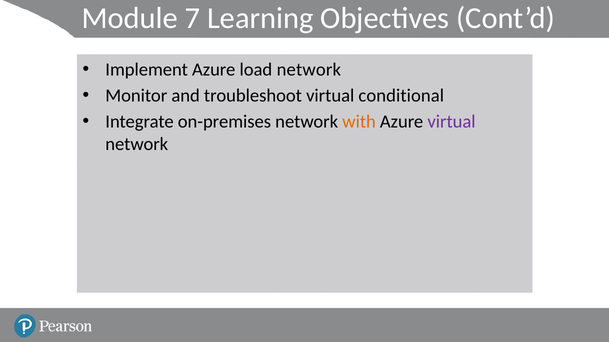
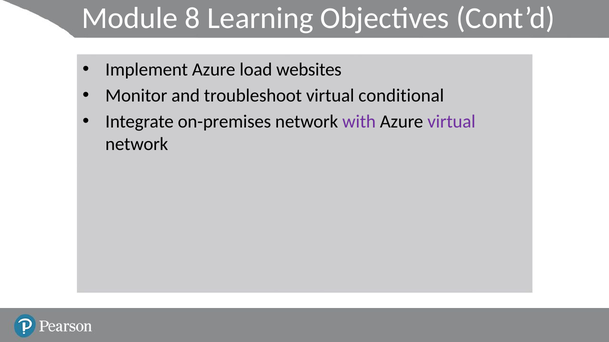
7: 7 -> 8 (193, 18)
load network: network -> websites (309, 70)
with colour: orange -> purple (359, 122)
